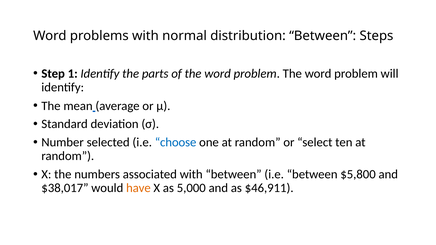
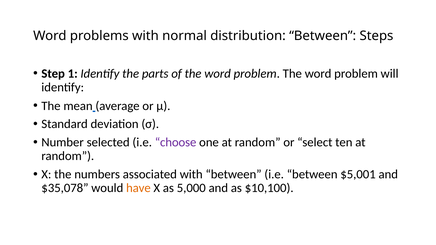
choose colour: blue -> purple (176, 143)
$5,800: $5,800 -> $5,001 (358, 175)
$38,017: $38,017 -> $35,078 (65, 188)
$46,911: $46,911 -> $10,100 (269, 188)
